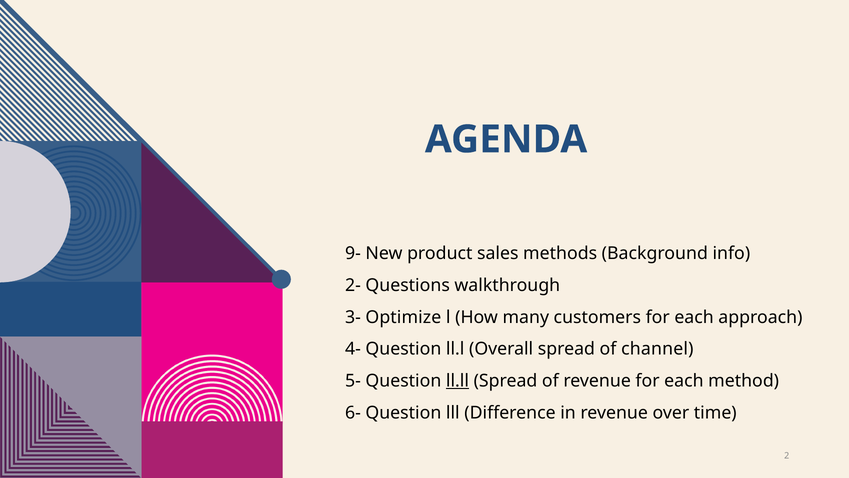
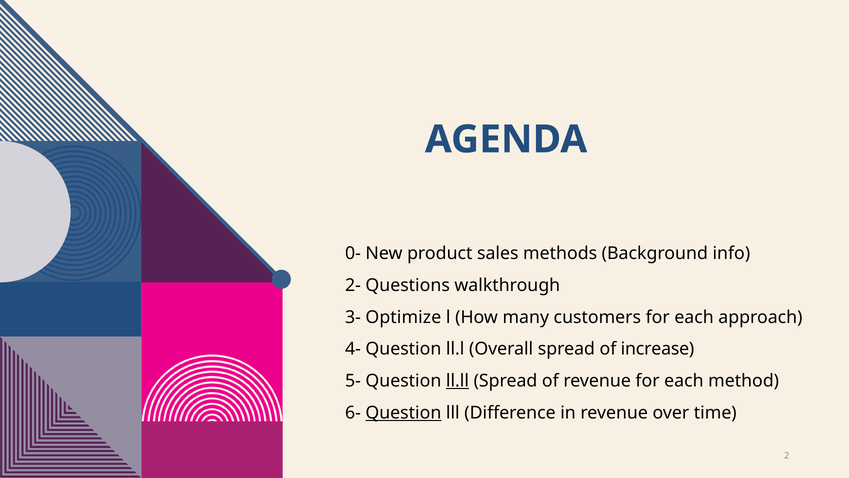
9-: 9- -> 0- (353, 253)
channel: channel -> increase (658, 349)
Question underline: none -> present (403, 413)
